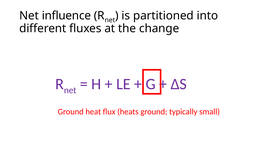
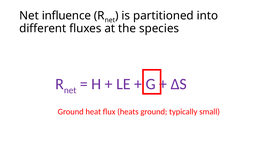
change: change -> species (159, 28)
